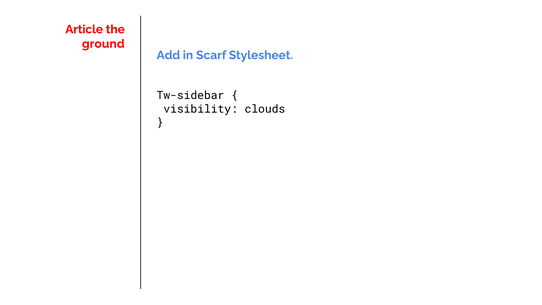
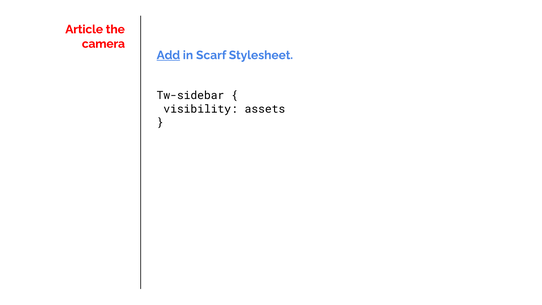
ground: ground -> camera (103, 44)
Add underline: none -> present (168, 55)
clouds: clouds -> assets (265, 109)
